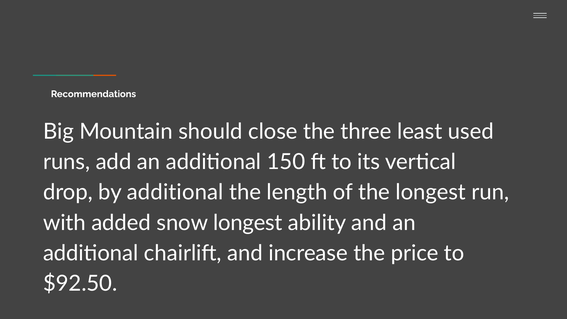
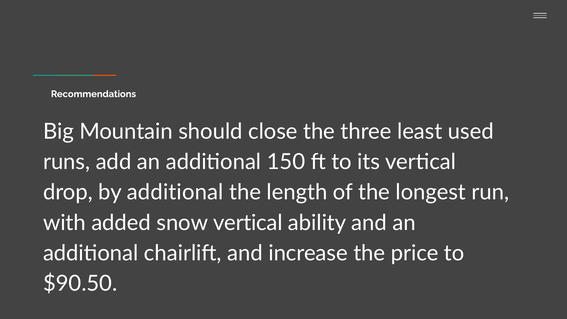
snow longest: longest -> vertical (248, 223)
$92.50: $92.50 -> $90.50 (80, 284)
